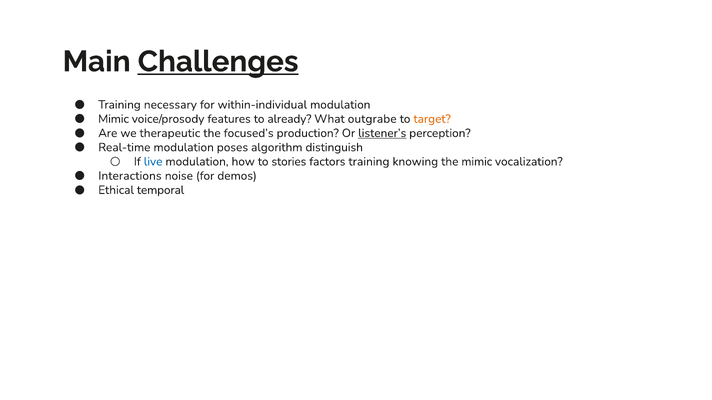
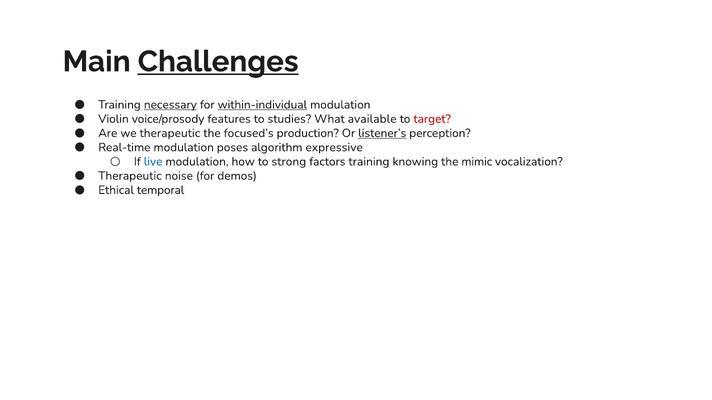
necessary underline: none -> present (170, 105)
within-individual underline: none -> present (262, 105)
Mimic: Mimic -> Violin (113, 119)
already: already -> studies (289, 119)
outgrabe: outgrabe -> available (372, 119)
target colour: orange -> red (432, 119)
distinguish: distinguish -> expressive (334, 148)
stories: stories -> strong (289, 162)
Interactions: Interactions -> Therapeutic (130, 176)
